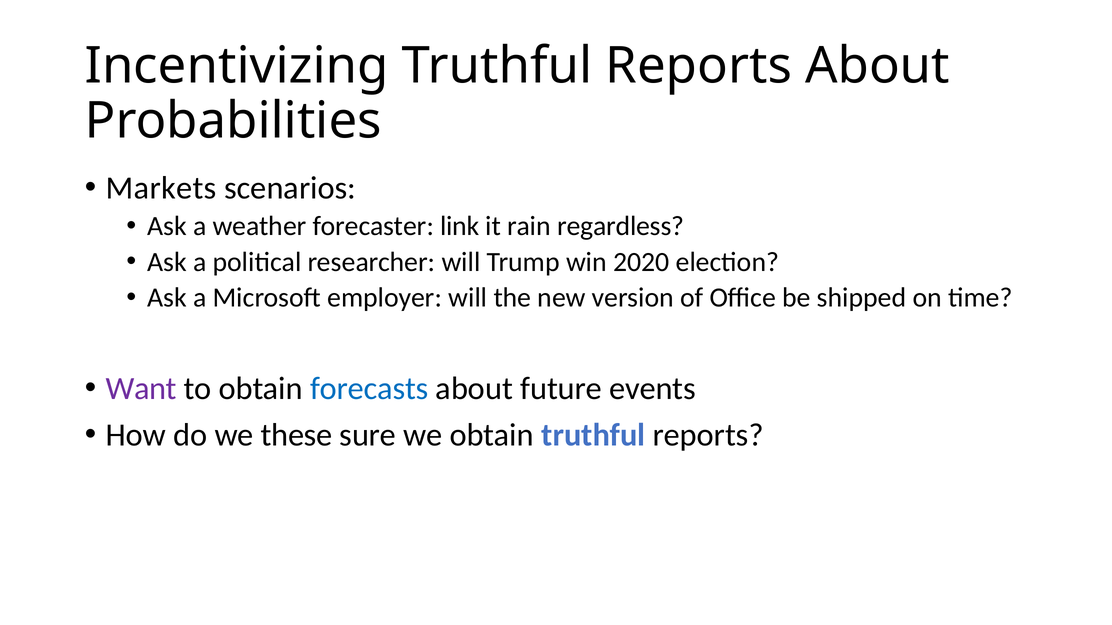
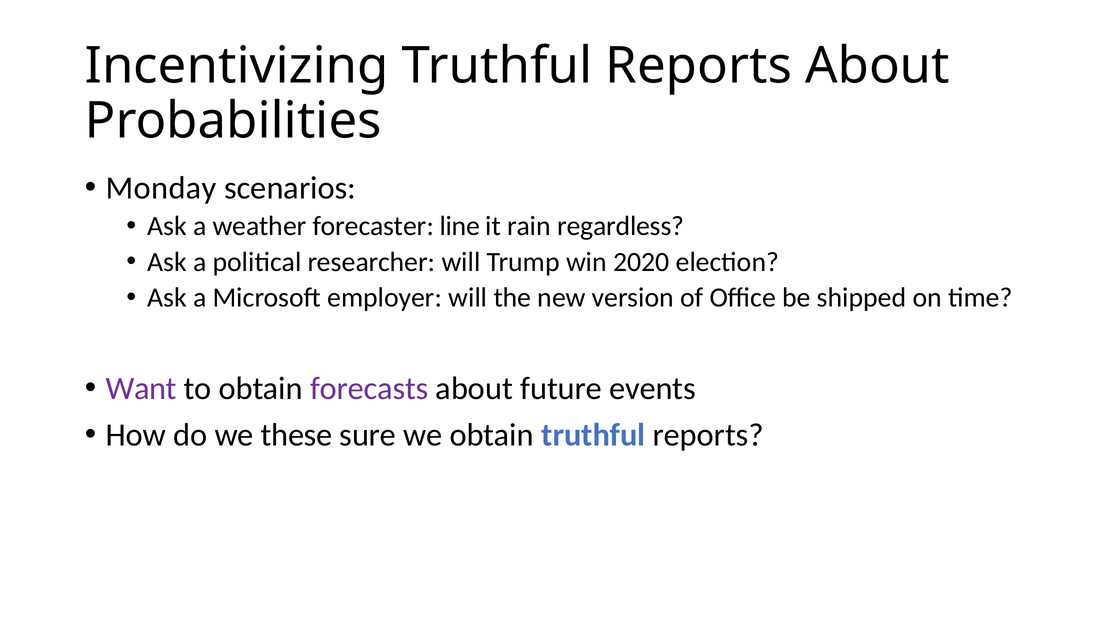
Markets: Markets -> Monday (161, 188)
link: link -> line (460, 226)
forecasts colour: blue -> purple (369, 389)
